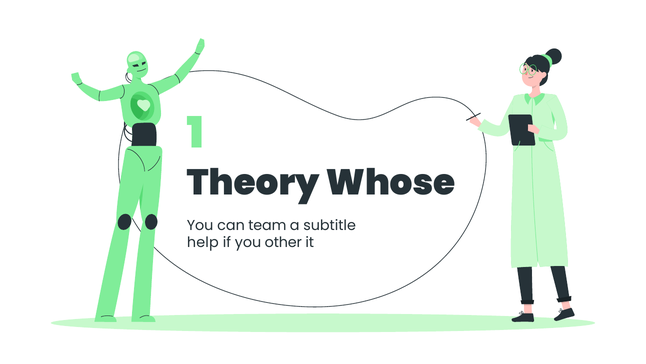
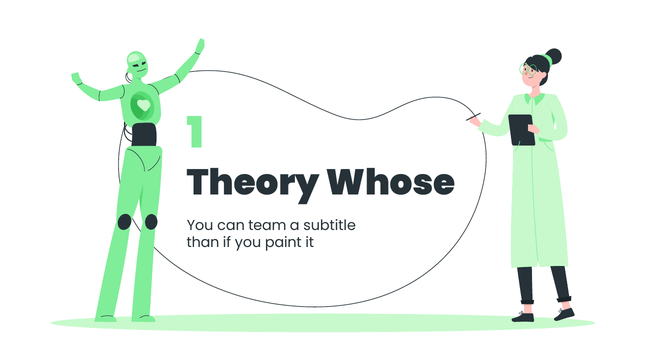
help: help -> than (203, 242)
other: other -> paint (283, 242)
